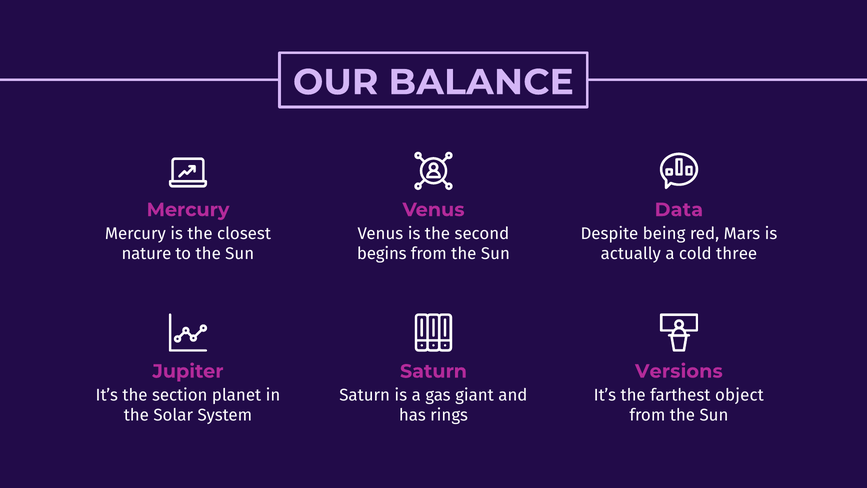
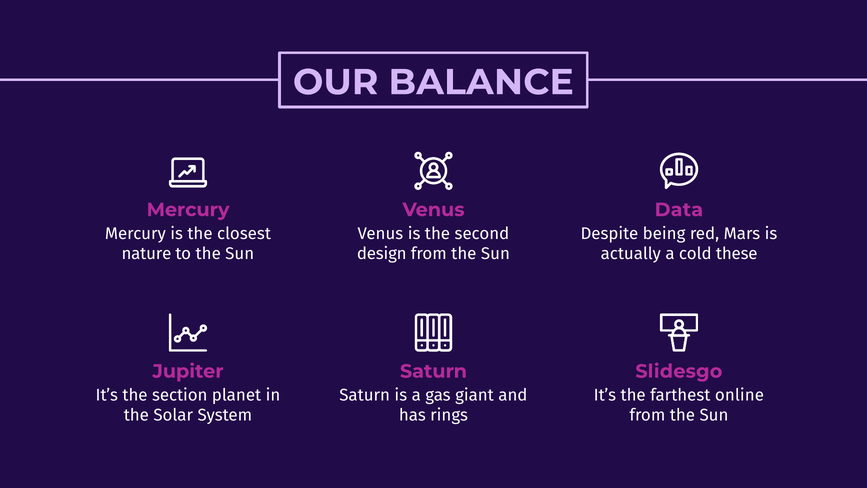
begins: begins -> design (382, 254)
three: three -> these (737, 254)
Versions: Versions -> Slidesgo (679, 371)
object: object -> online (739, 395)
